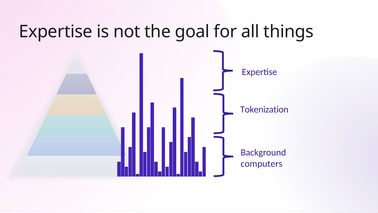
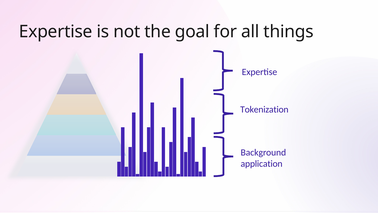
computers: computers -> application (262, 164)
